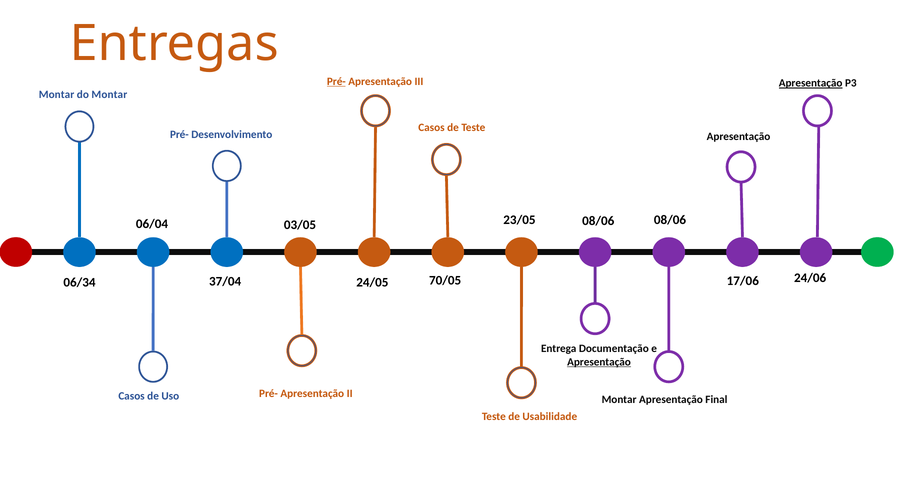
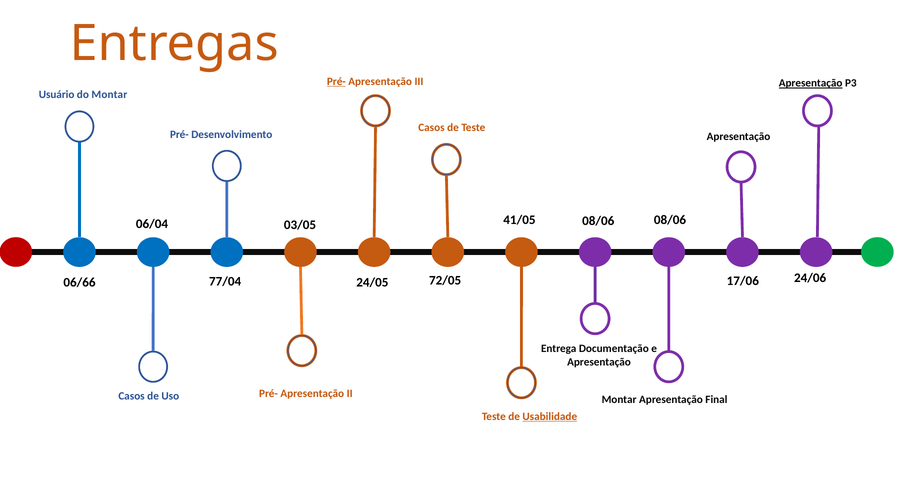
Montar: Montar -> Usuário (57, 95)
23/05: 23/05 -> 41/05 (519, 220)
37/04: 37/04 -> 77/04 (225, 282)
06/34: 06/34 -> 06/66 (79, 283)
70/05: 70/05 -> 72/05 (445, 281)
Apresentação underline: present -> none (599, 362)
Usabilidade underline: none -> present (550, 417)
